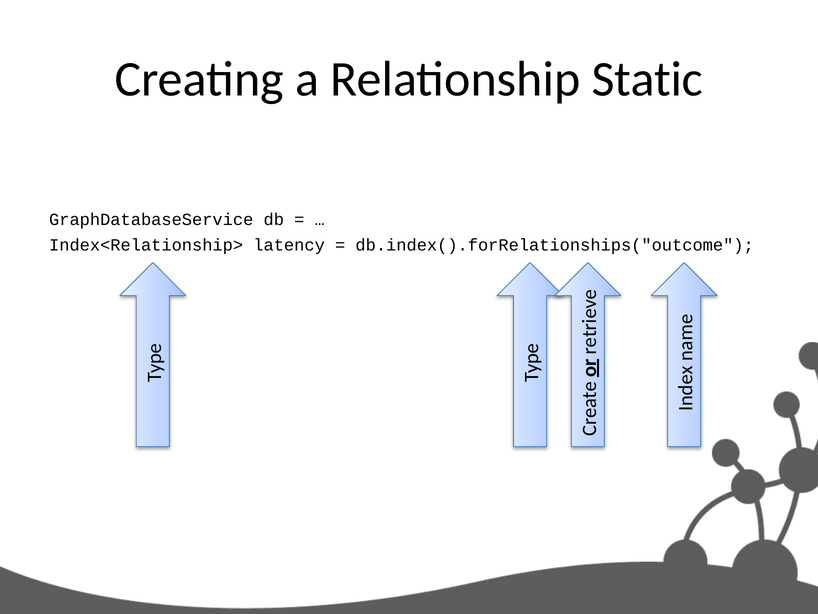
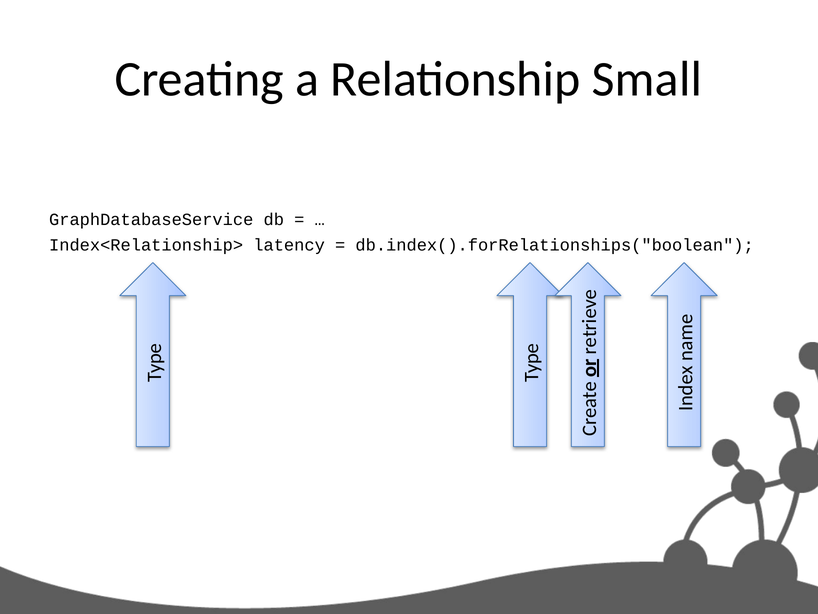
Static: Static -> Small (647, 79)
db.index().forRelationships("outcome: db.index().forRelationships("outcome -> db.index().forRelationships("boolean (555, 245)
